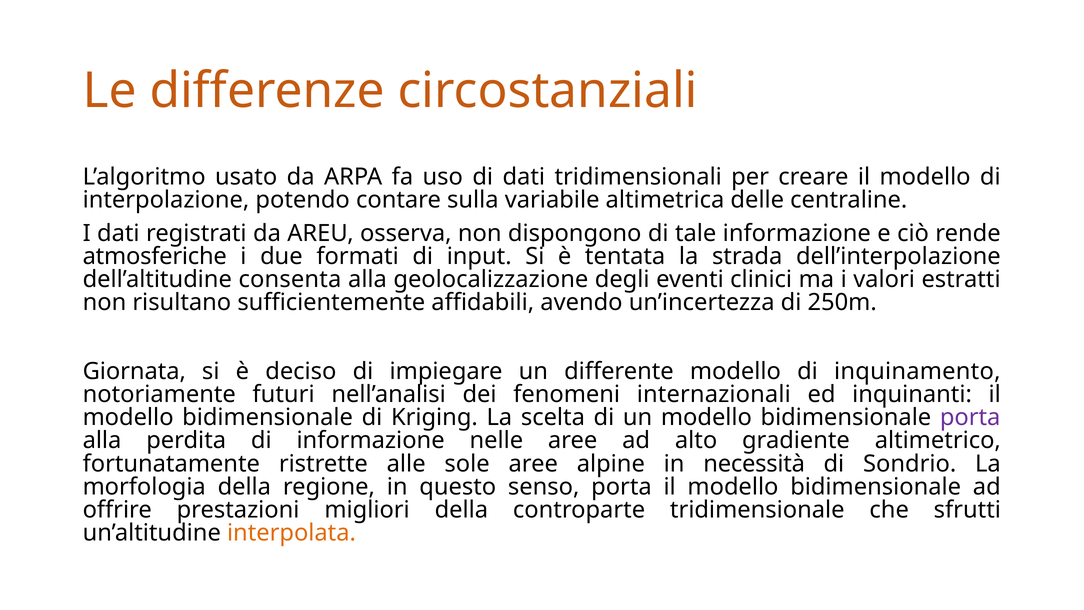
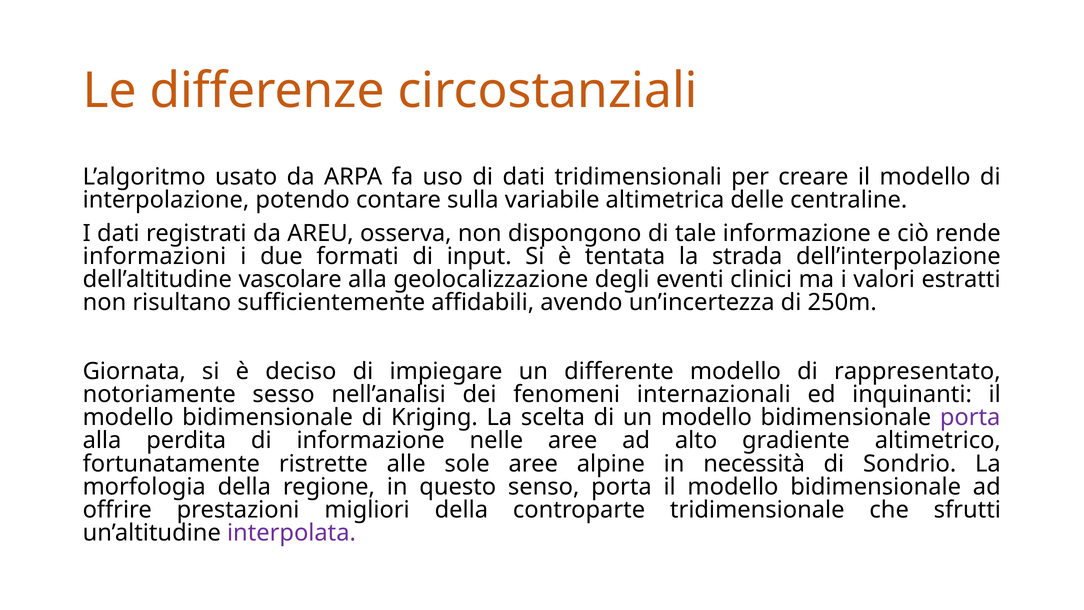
atmosferiche: atmosferiche -> informazioni (155, 256)
consenta: consenta -> vascolare (290, 279)
inquinamento: inquinamento -> rappresentato (917, 371)
futuri: futuri -> sesso (284, 394)
interpolata colour: orange -> purple (291, 533)
